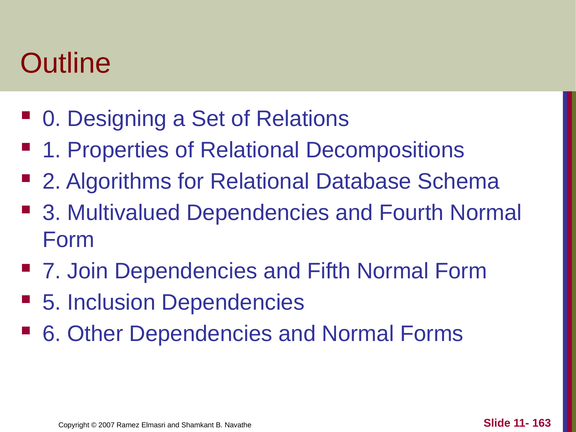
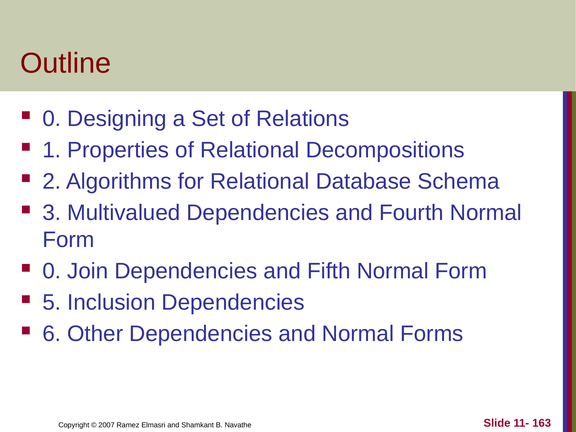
7: 7 -> 0 (52, 271)
